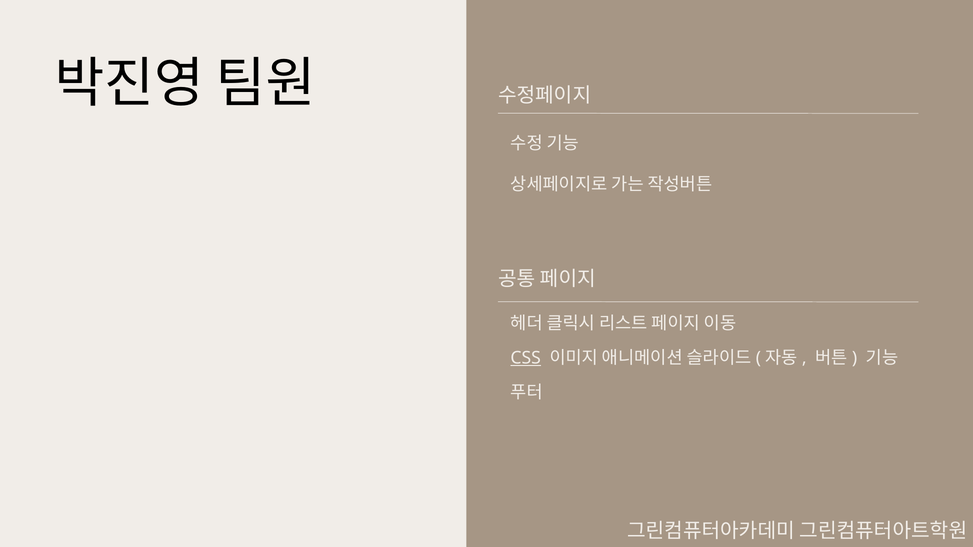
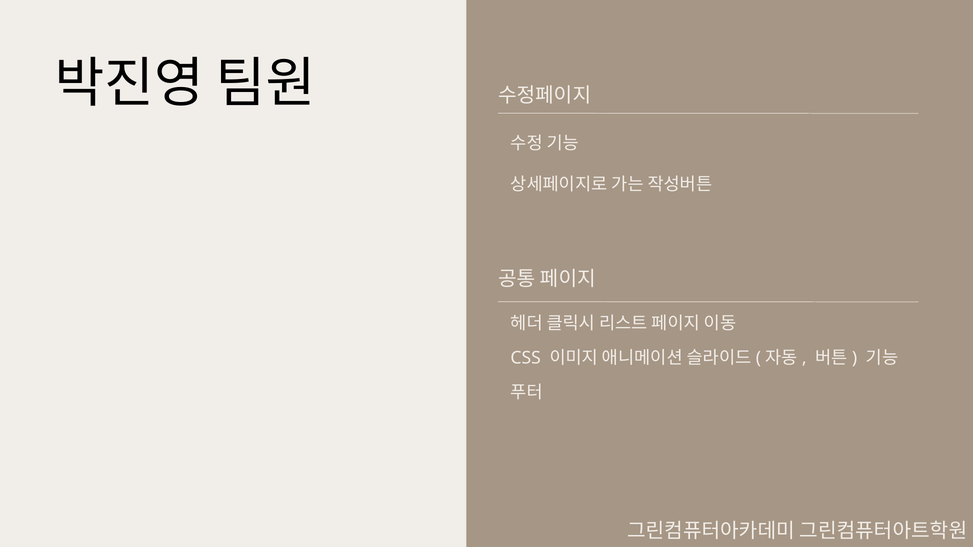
CSS underline: present -> none (526, 358)
